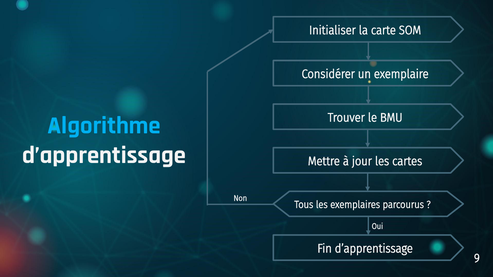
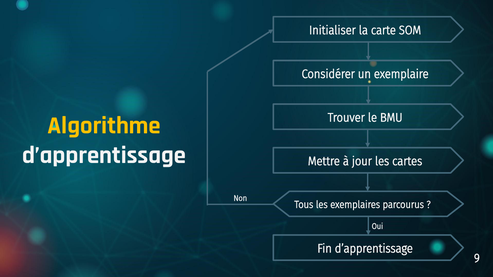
Algorithme colour: light blue -> yellow (104, 126)
